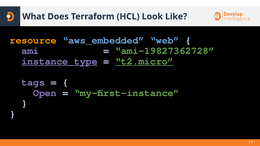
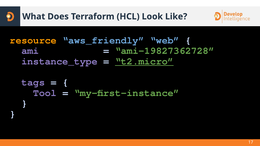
aws_embedded: aws_embedded -> aws_friendly (103, 40)
instance_type underline: present -> none (59, 61)
Open: Open -> Tool (45, 93)
